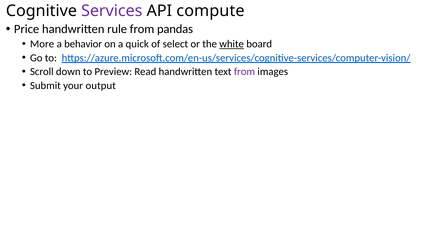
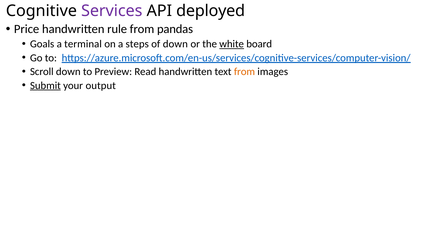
compute: compute -> deployed (211, 11)
More: More -> Goals (42, 44)
behavior: behavior -> terminal (83, 44)
quick: quick -> steps (137, 44)
of select: select -> down (175, 44)
from colour: purple -> orange (244, 72)
Submit underline: none -> present (45, 86)
